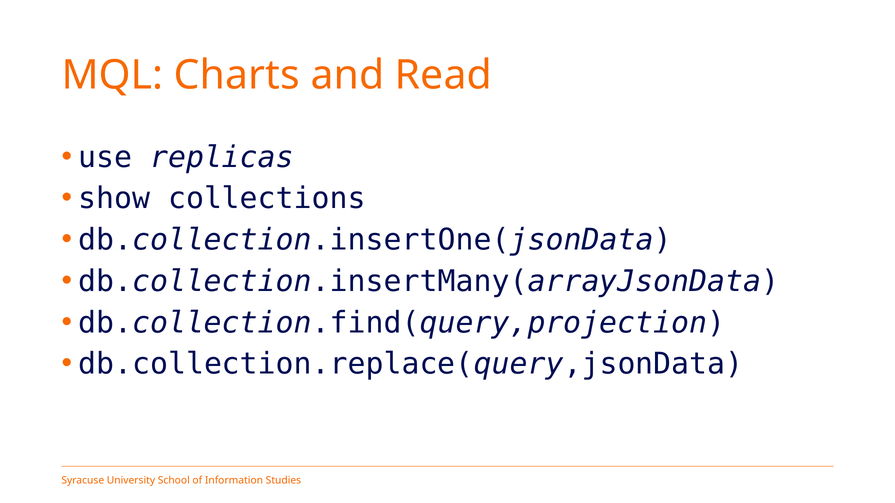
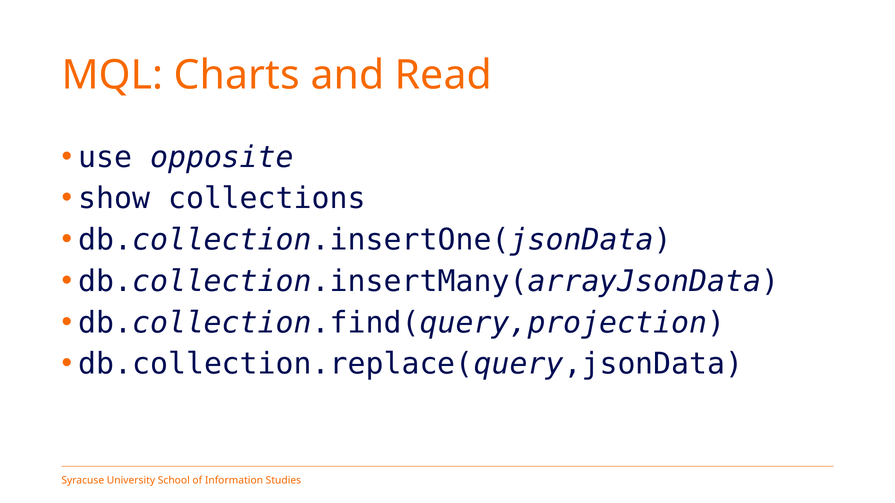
replicas: replicas -> opposite (222, 157)
